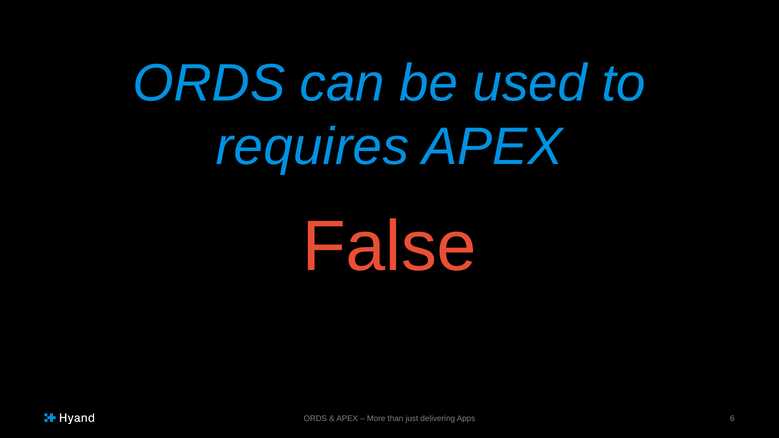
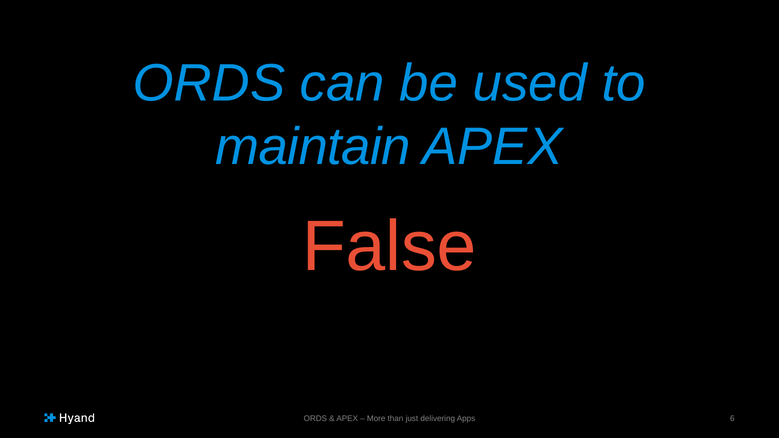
requires: requires -> maintain (313, 147)
